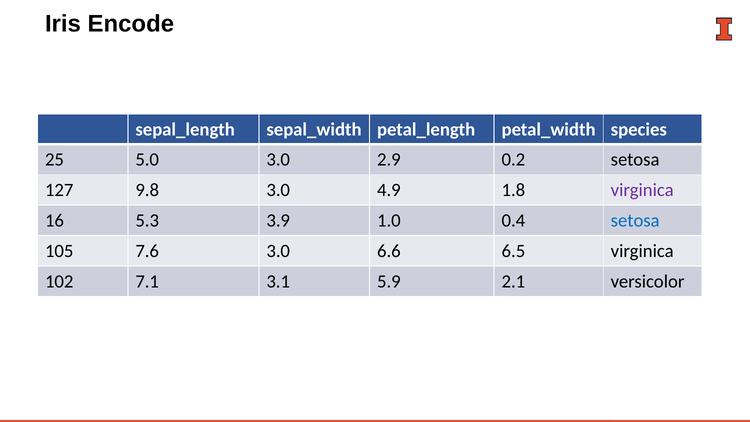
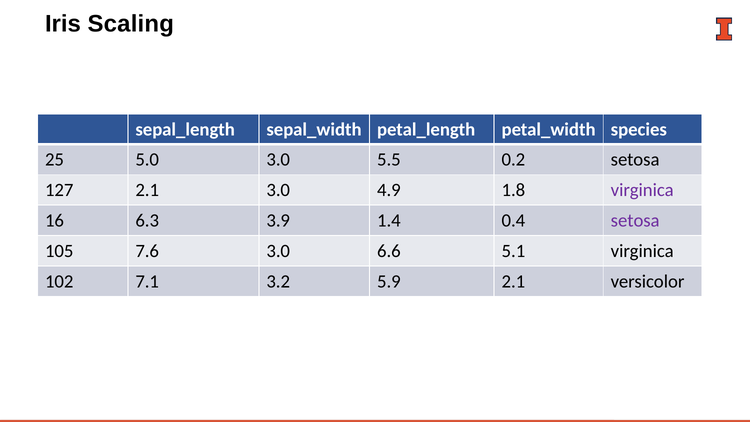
Encode: Encode -> Scaling (131, 24)
2.9: 2.9 -> 5.5 (389, 160)
127 9.8: 9.8 -> 2.1 (147, 190)
5.3: 5.3 -> 6.3 (147, 221)
1.0: 1.0 -> 1.4 (389, 221)
setosa colour: blue -> purple (635, 221)
6.5: 6.5 -> 5.1 (513, 251)
3.1: 3.1 -> 3.2 (278, 281)
